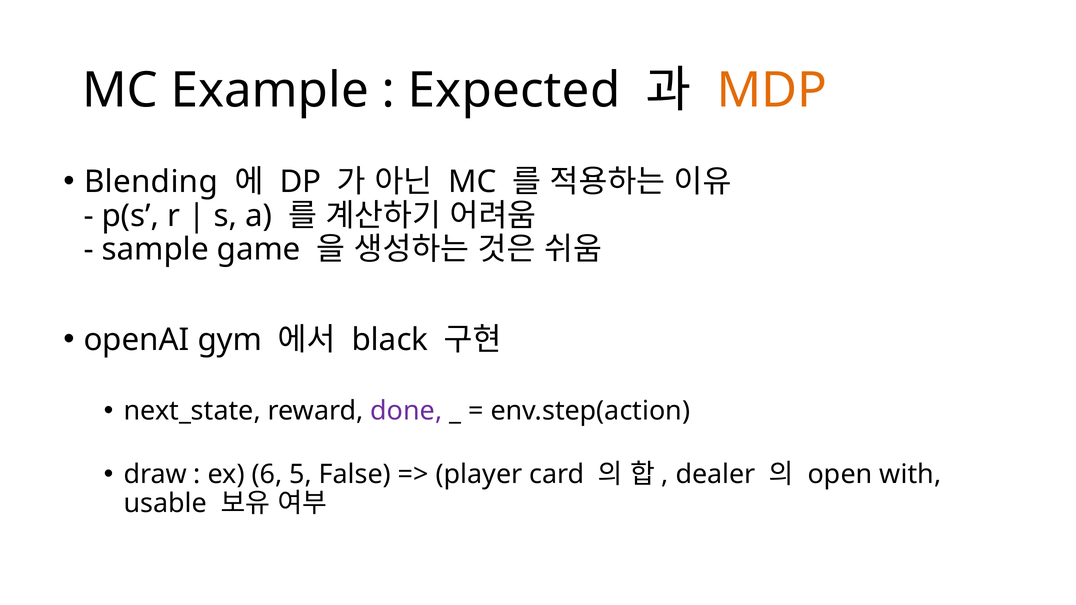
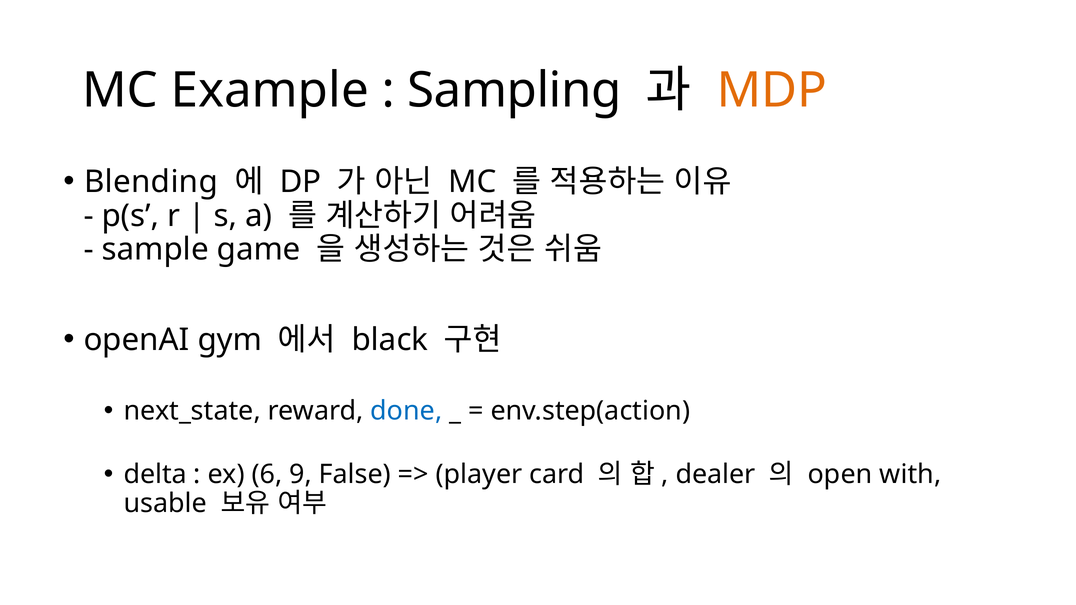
Expected: Expected -> Sampling (514, 90)
done colour: purple -> blue (406, 411)
draw: draw -> delta (155, 475)
5: 5 -> 9 (301, 475)
